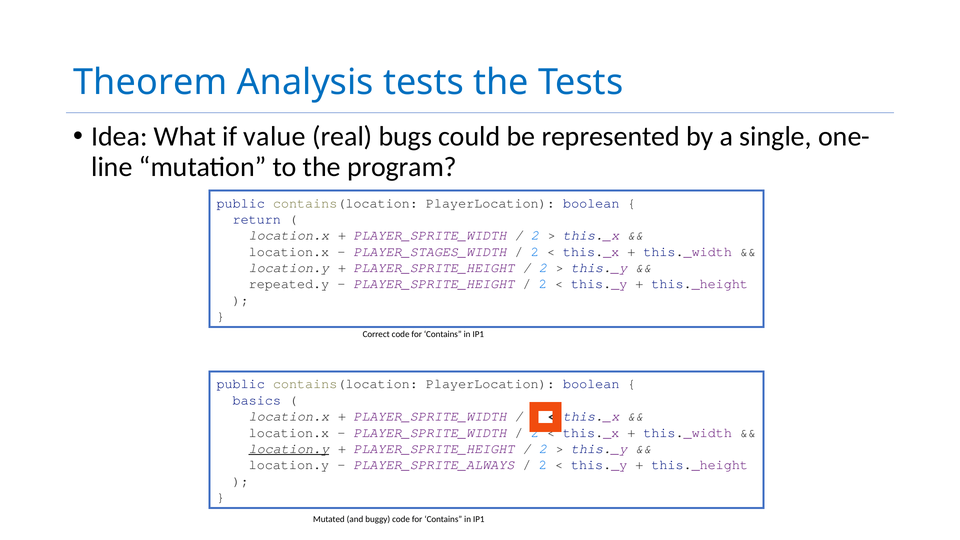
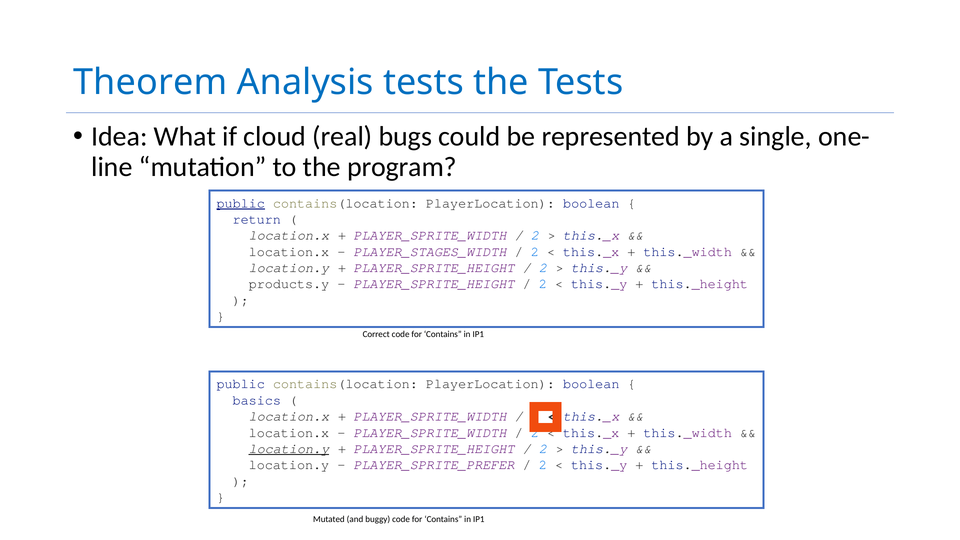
value: value -> cloud (275, 137)
public underline: none -> present (241, 203)
repeated.y: repeated.y -> products.y (289, 284)
PLAYER_SPRITE_ALWAYS: PLAYER_SPRITE_ALWAYS -> PLAYER_SPRITE_PREFER (434, 465)
